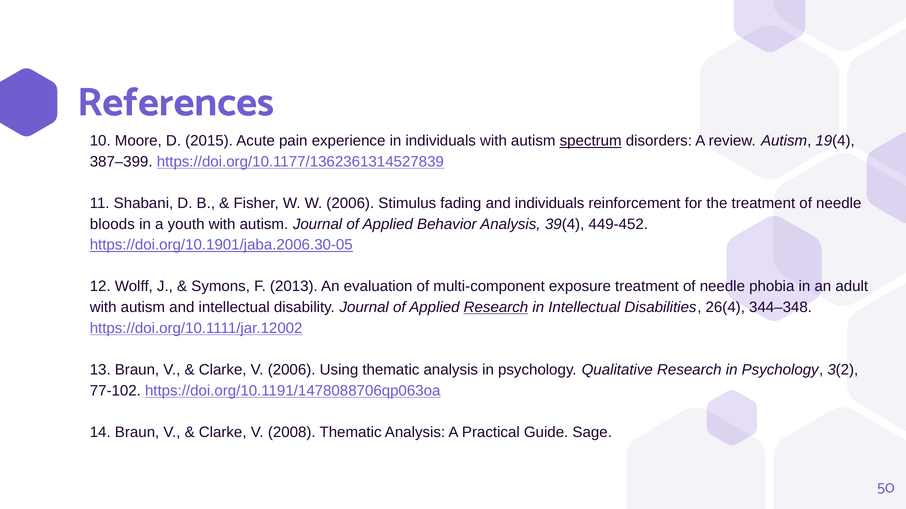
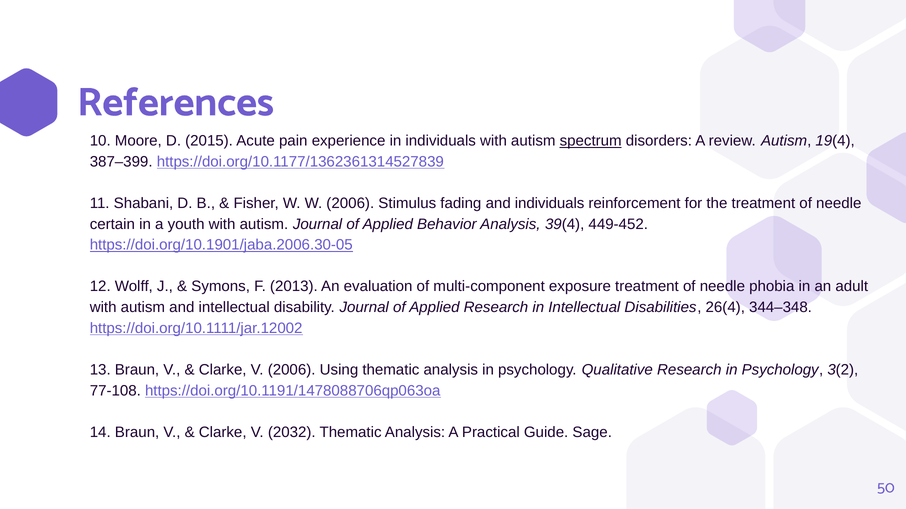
bloods: bloods -> certain (112, 224)
Research underline: present -> none (496, 308)
77-102: 77-102 -> 77-108 (115, 391)
2008: 2008 -> 2032 (292, 433)
